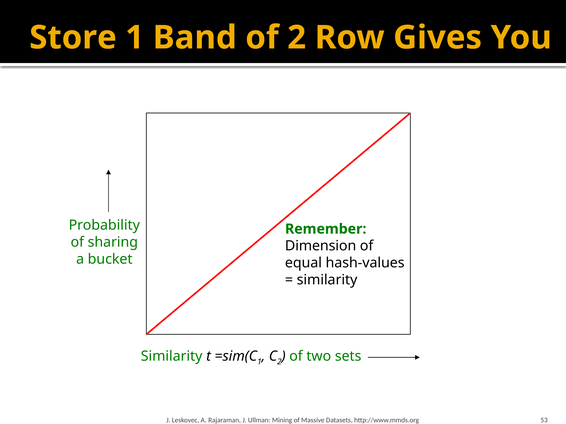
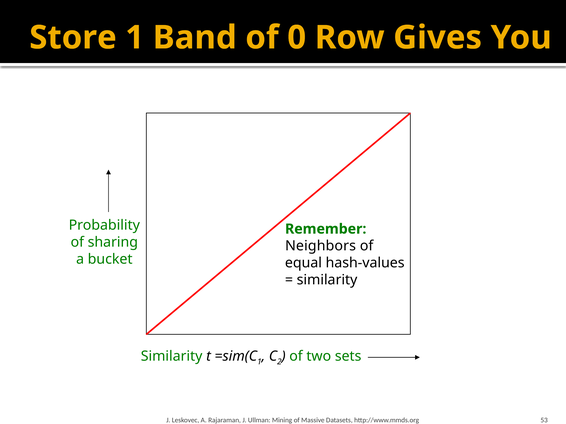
of 2: 2 -> 0 (297, 38)
Dimension: Dimension -> Neighbors (321, 246)
